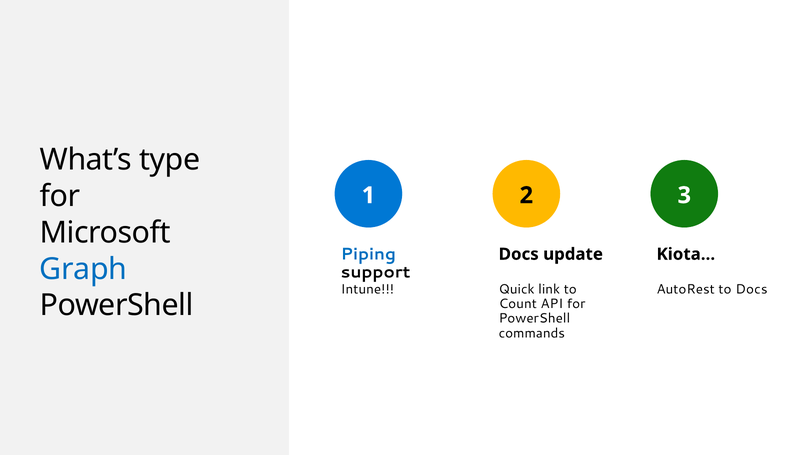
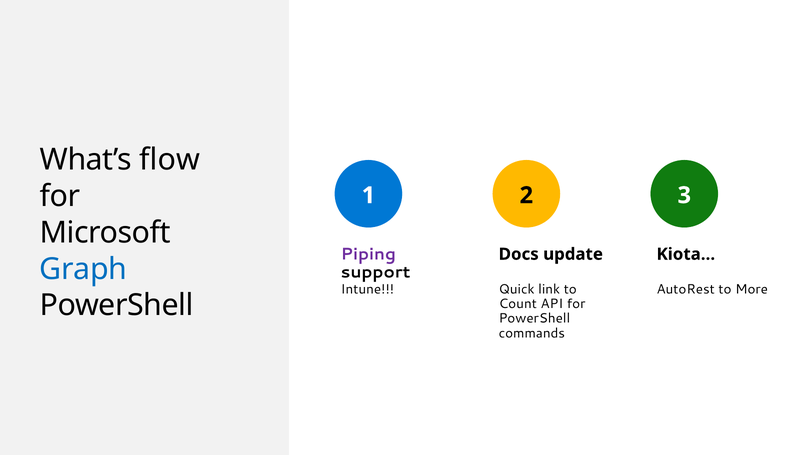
type: type -> flow (169, 160)
Piping colour: blue -> purple (368, 254)
to Docs: Docs -> More (752, 289)
